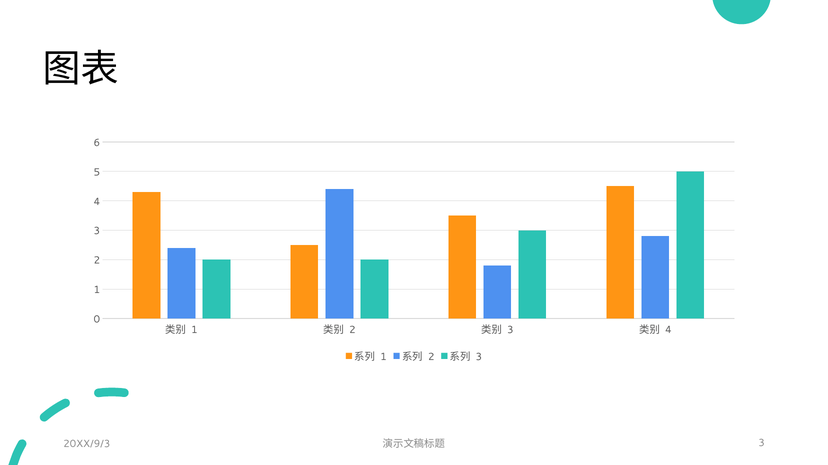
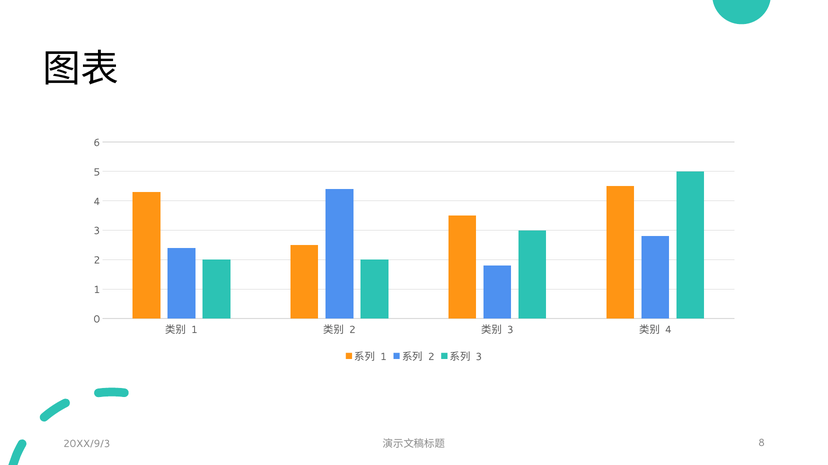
3: 3 -> 8 (762, 444)
